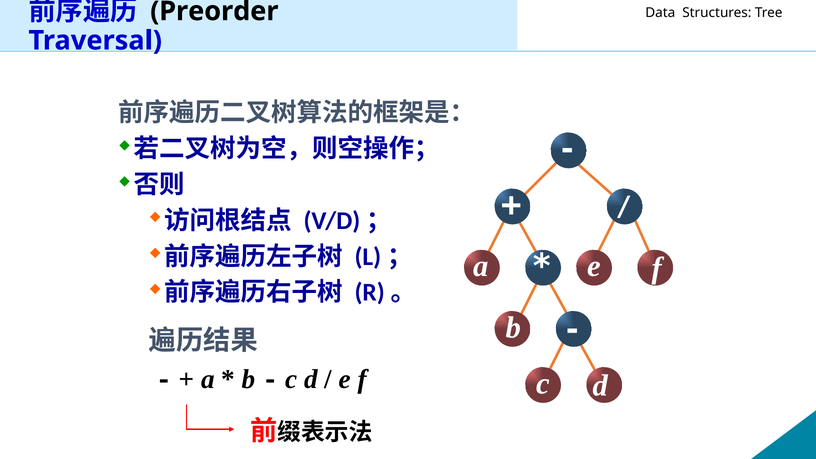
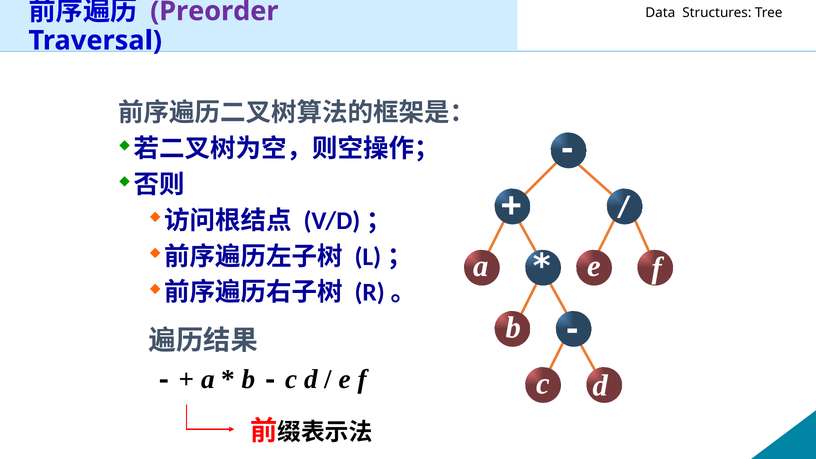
Preorder colour: black -> purple (214, 11)
